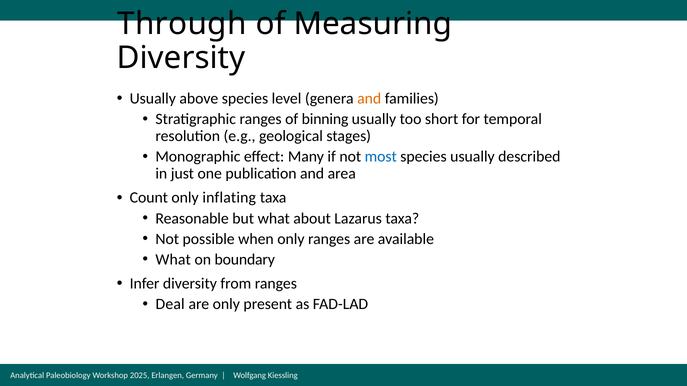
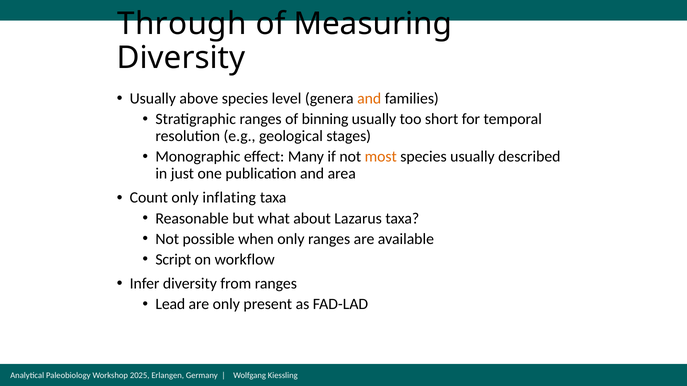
most colour: blue -> orange (381, 157)
What: What -> Script (173, 260)
boundary: boundary -> workflow (245, 260)
Deal: Deal -> Lead (170, 304)
